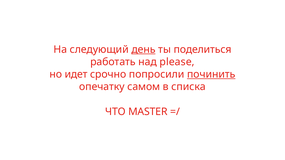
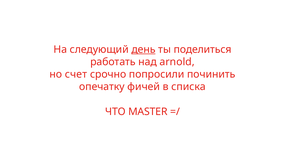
please: please -> arnold (177, 62)
идет: идет -> счет (76, 74)
починить underline: present -> none (211, 74)
самом: самом -> фичей (144, 87)
